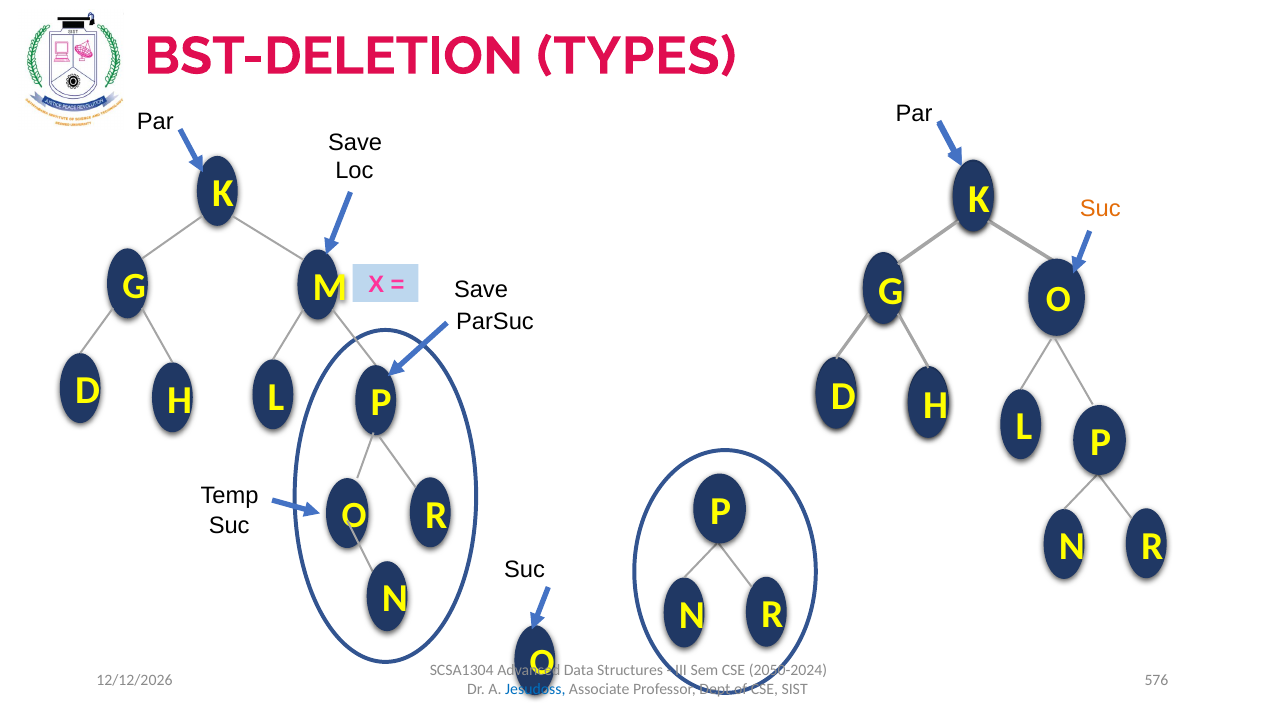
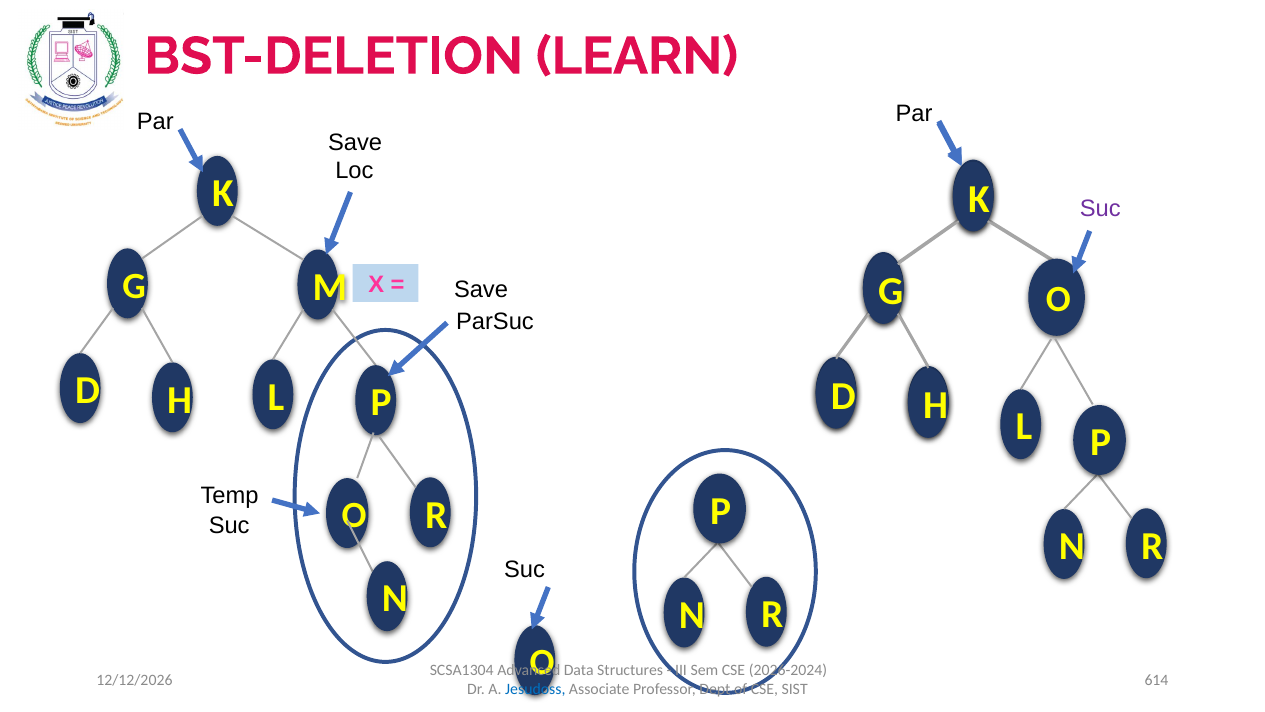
TYPES: TYPES -> LEARN (637, 56)
Suc colour: orange -> purple (1100, 208)
2050-2024: 2050-2024 -> 2026-2024 (788, 670)
576: 576 -> 614 (1156, 679)
